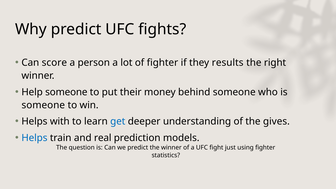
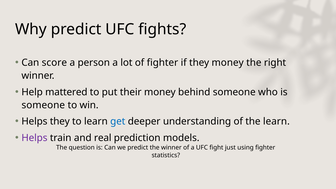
they results: results -> money (228, 63)
Help someone: someone -> mattered (66, 92)
Helps with: with -> they (60, 121)
the gives: gives -> learn (276, 121)
Helps colour: blue -> purple (34, 138)
